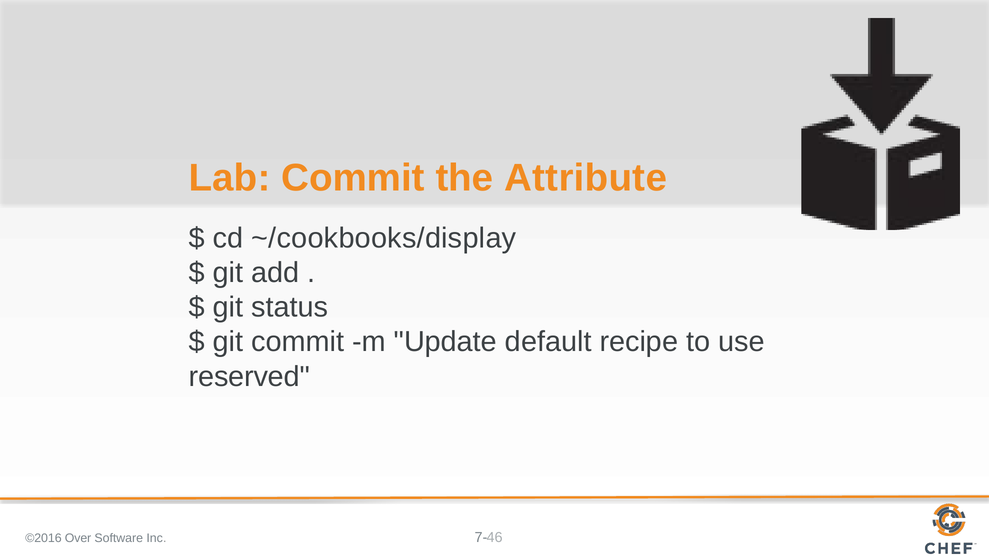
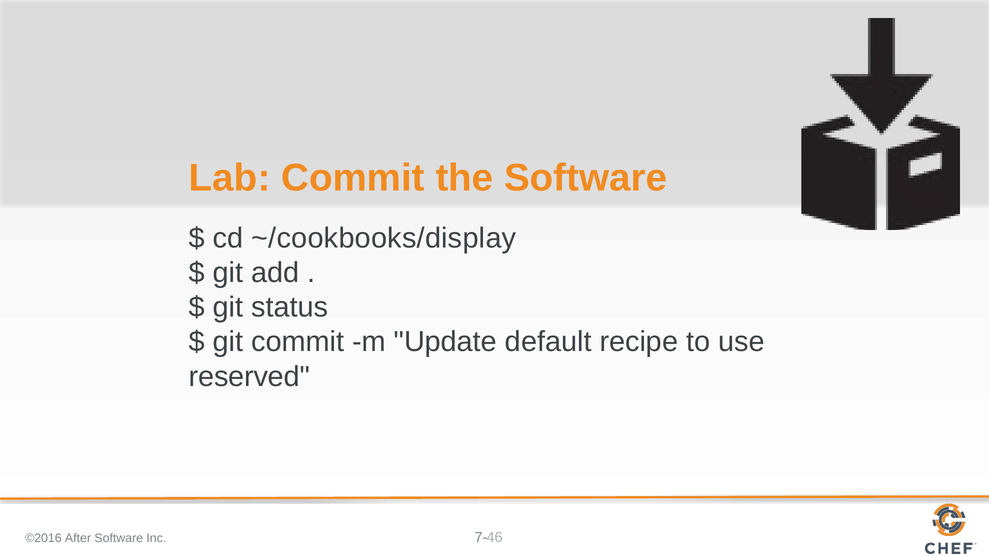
the Attribute: Attribute -> Software (586, 178)
Over: Over -> After (78, 538)
